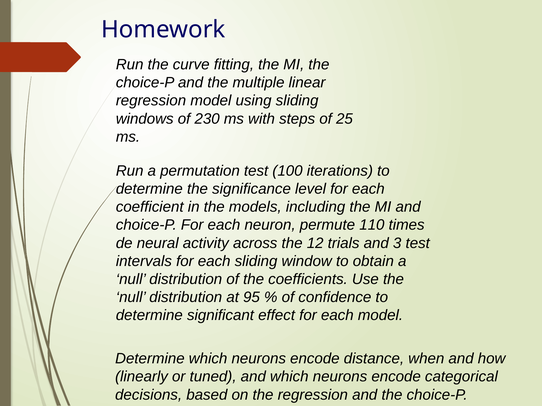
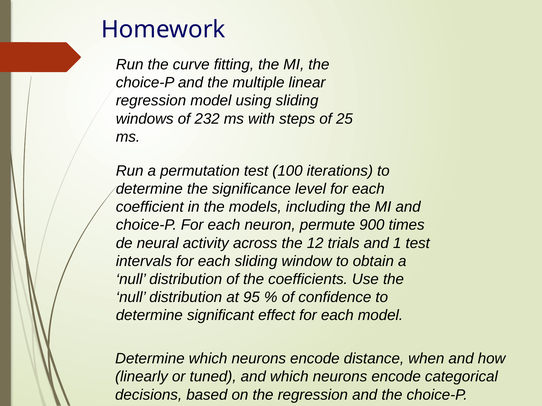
230: 230 -> 232 (207, 119)
110: 110 -> 900 (372, 225)
3: 3 -> 1 (397, 243)
